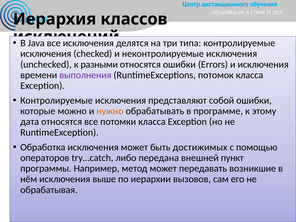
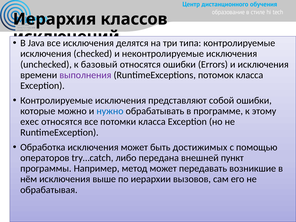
разными: разными -> базовый (99, 64)
нужно colour: orange -> blue (110, 111)
дата: дата -> exec (30, 122)
